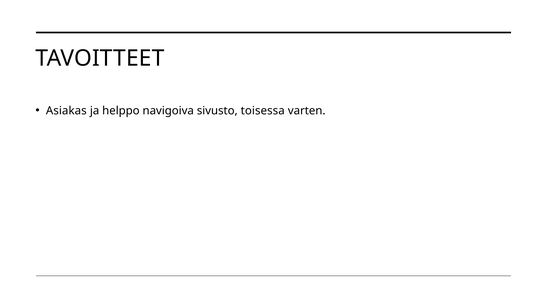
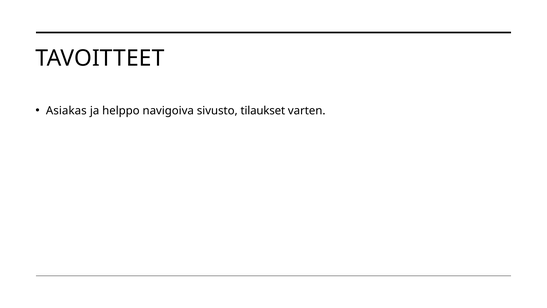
toisessa: toisessa -> tilaukset (263, 111)
